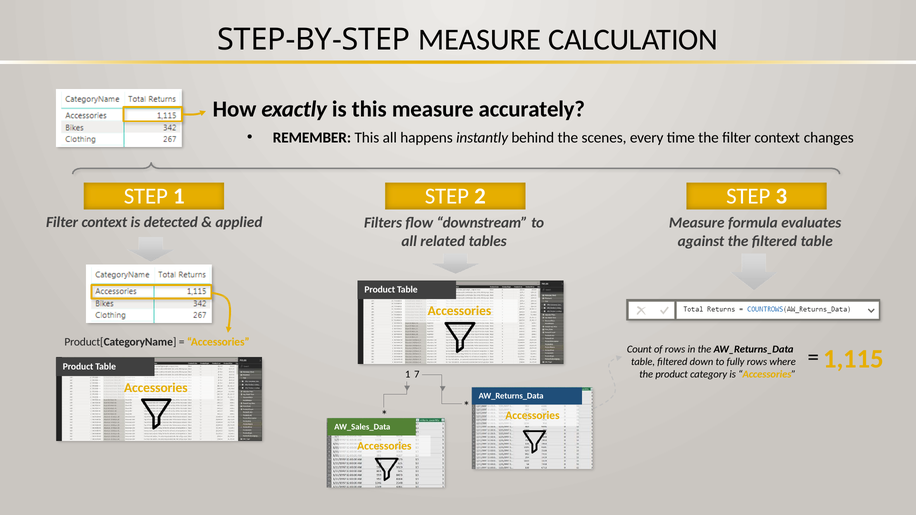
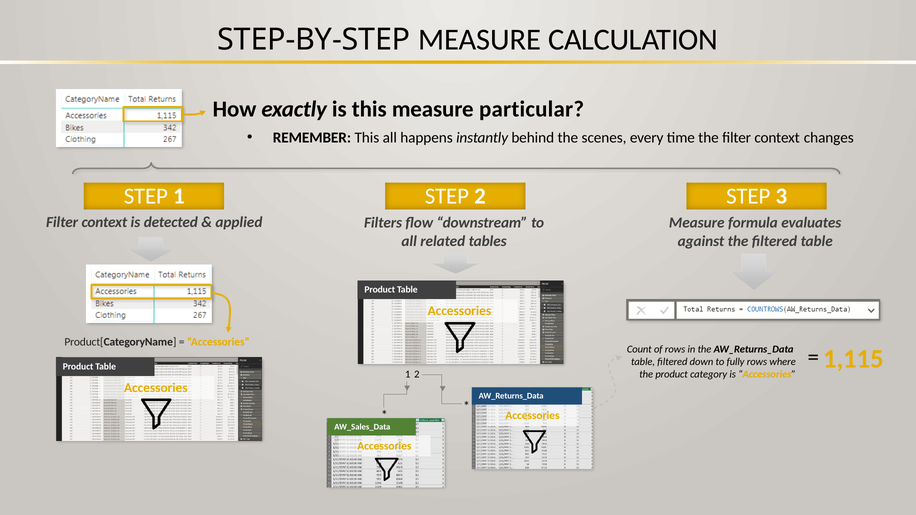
accurately: accurately -> particular (532, 109)
1 7: 7 -> 2 (417, 374)
